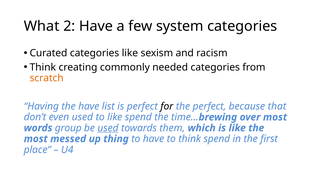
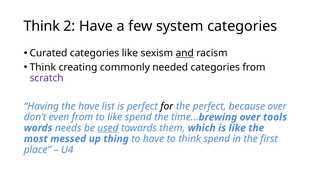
What: What -> Think (42, 26)
and underline: none -> present (185, 53)
scratch colour: orange -> purple (47, 78)
because that: that -> over (277, 107)
even used: used -> from (82, 117)
over most: most -> tools (275, 117)
group: group -> needs (68, 128)
